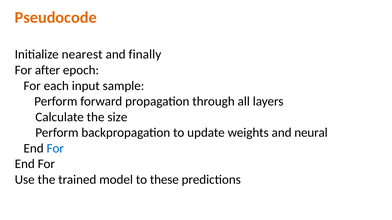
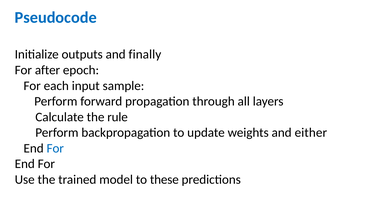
Pseudocode colour: orange -> blue (56, 18)
nearest: nearest -> outputs (82, 55)
size: size -> rule (118, 117)
neural: neural -> either (311, 133)
